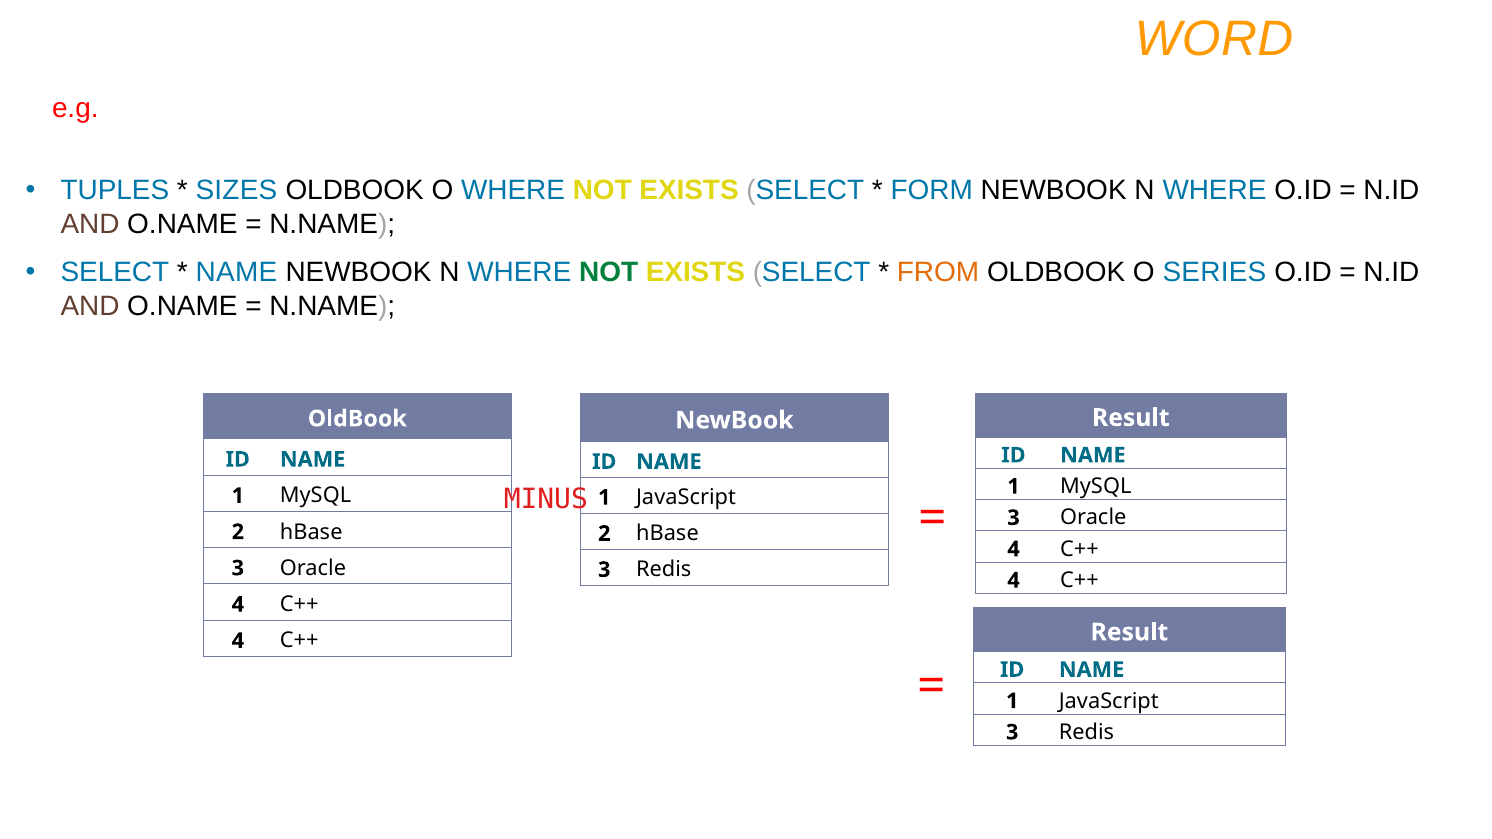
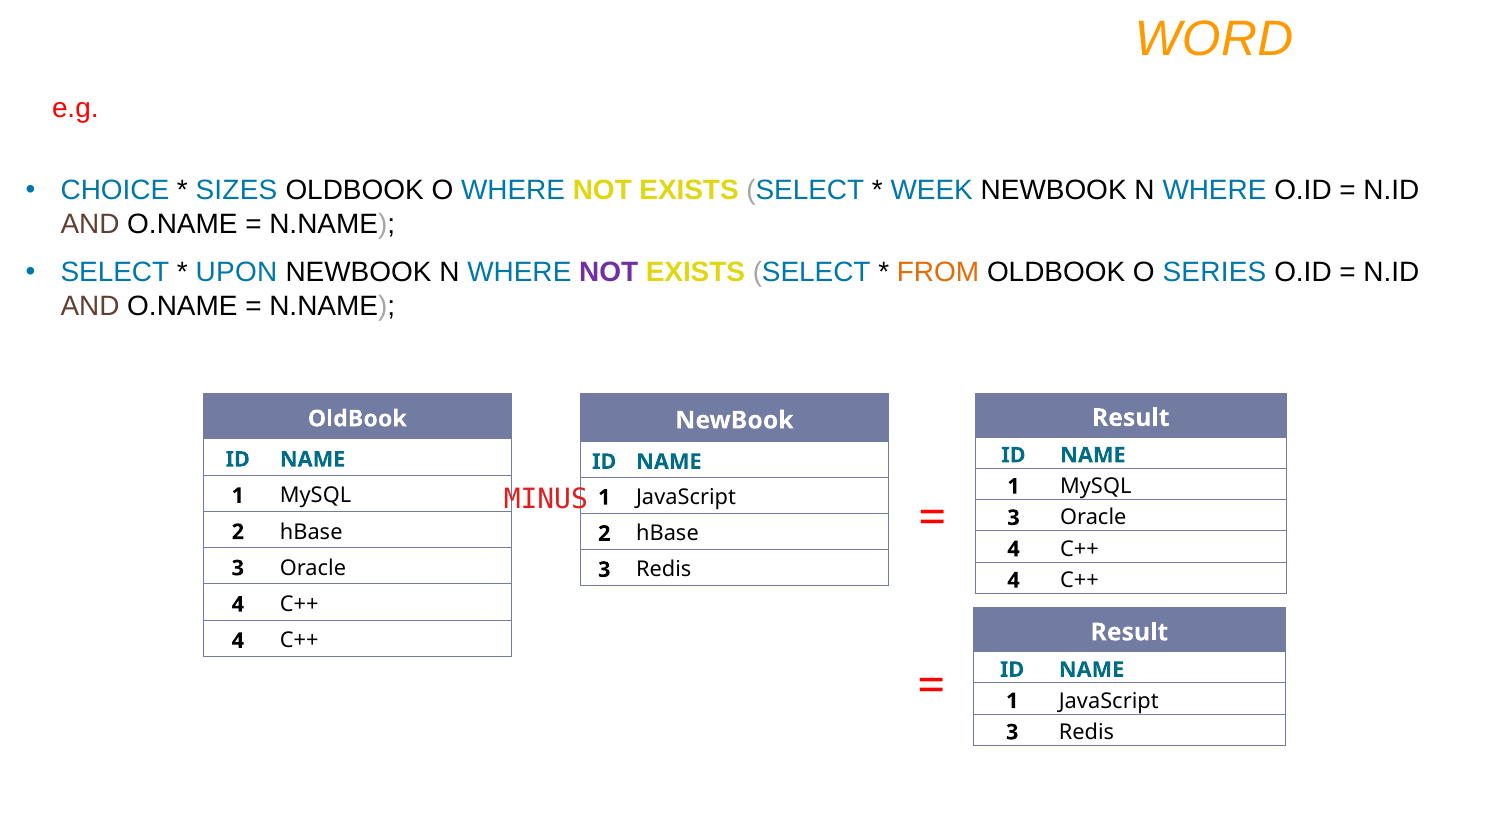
TUPLES: TUPLES -> CHOICE (115, 190)
FORM: FORM -> WEEK (932, 190)
NAME: NAME -> UPON (236, 272)
NOT colour: green -> purple (609, 272)
